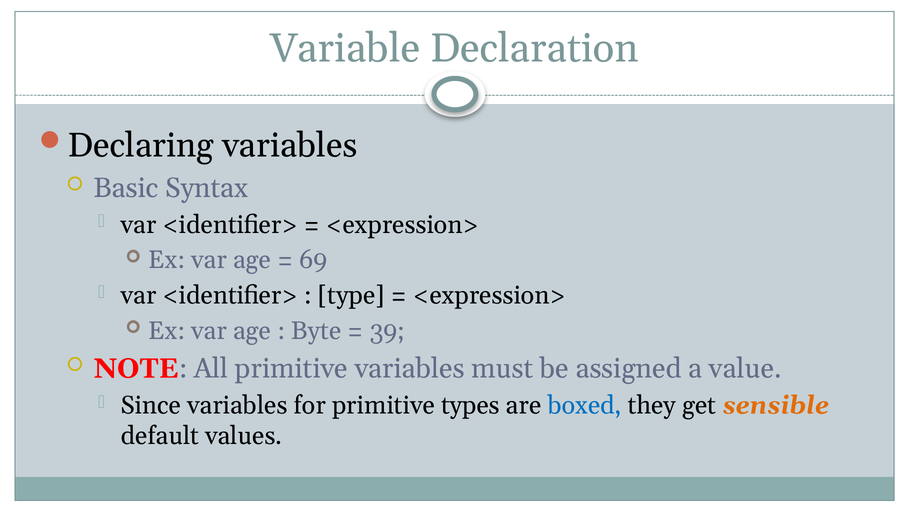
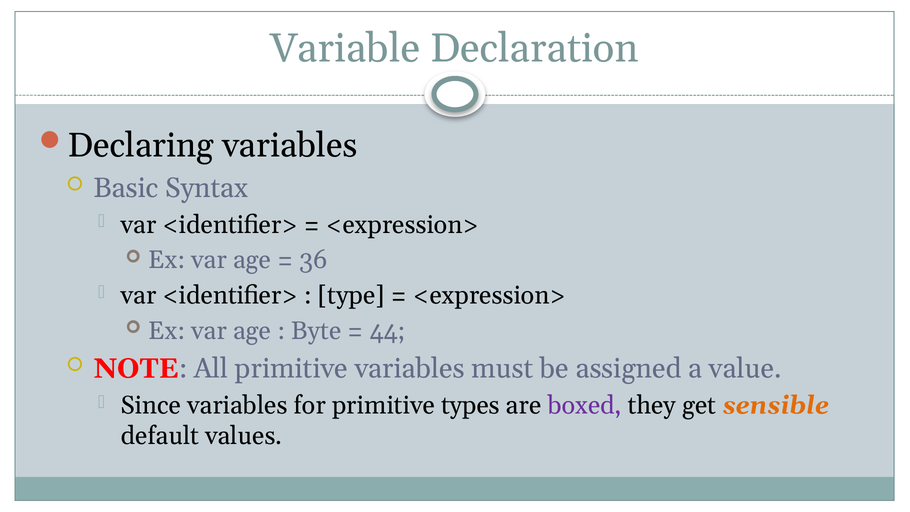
69: 69 -> 36 (313, 260)
39: 39 -> 44 (388, 331)
boxed colour: blue -> purple (585, 405)
